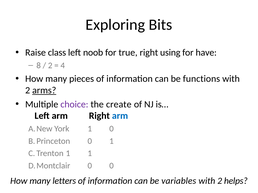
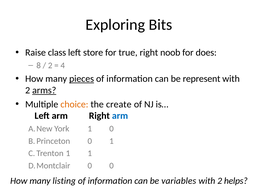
noob: noob -> store (93, 53)
using: using -> noob (170, 53)
have: have -> does (206, 53)
pieces underline: none -> present (82, 79)
functions: functions -> represent (202, 79)
choice colour: purple -> orange (74, 104)
letters: letters -> listing (64, 181)
